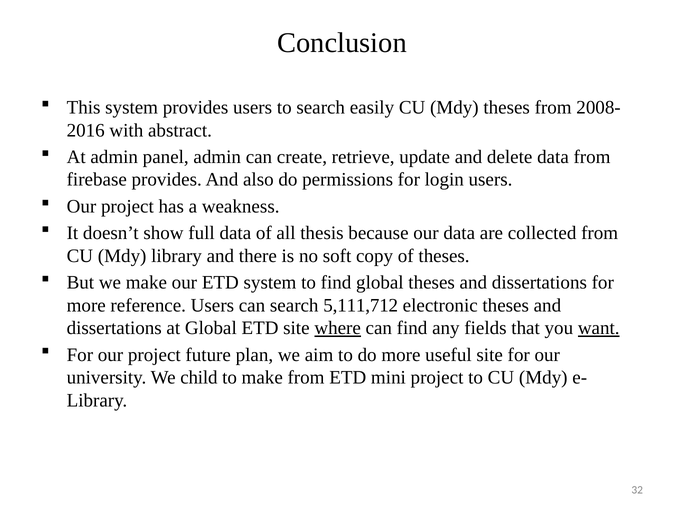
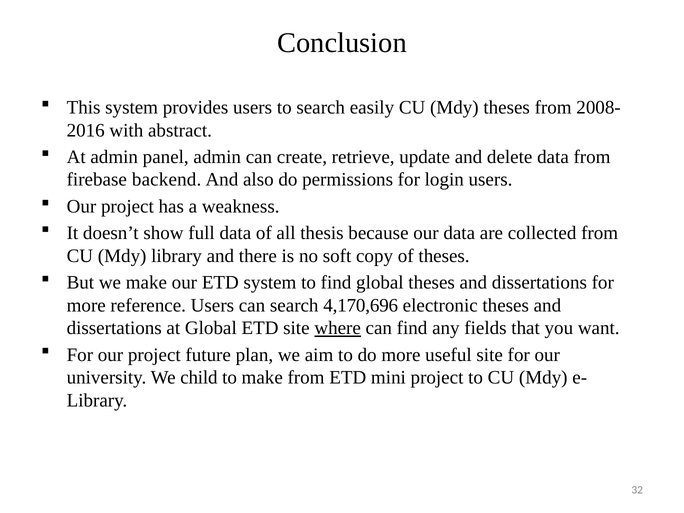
firebase provides: provides -> backend (167, 180)
5,111,712: 5,111,712 -> 4,170,696 (361, 305)
want underline: present -> none (599, 328)
